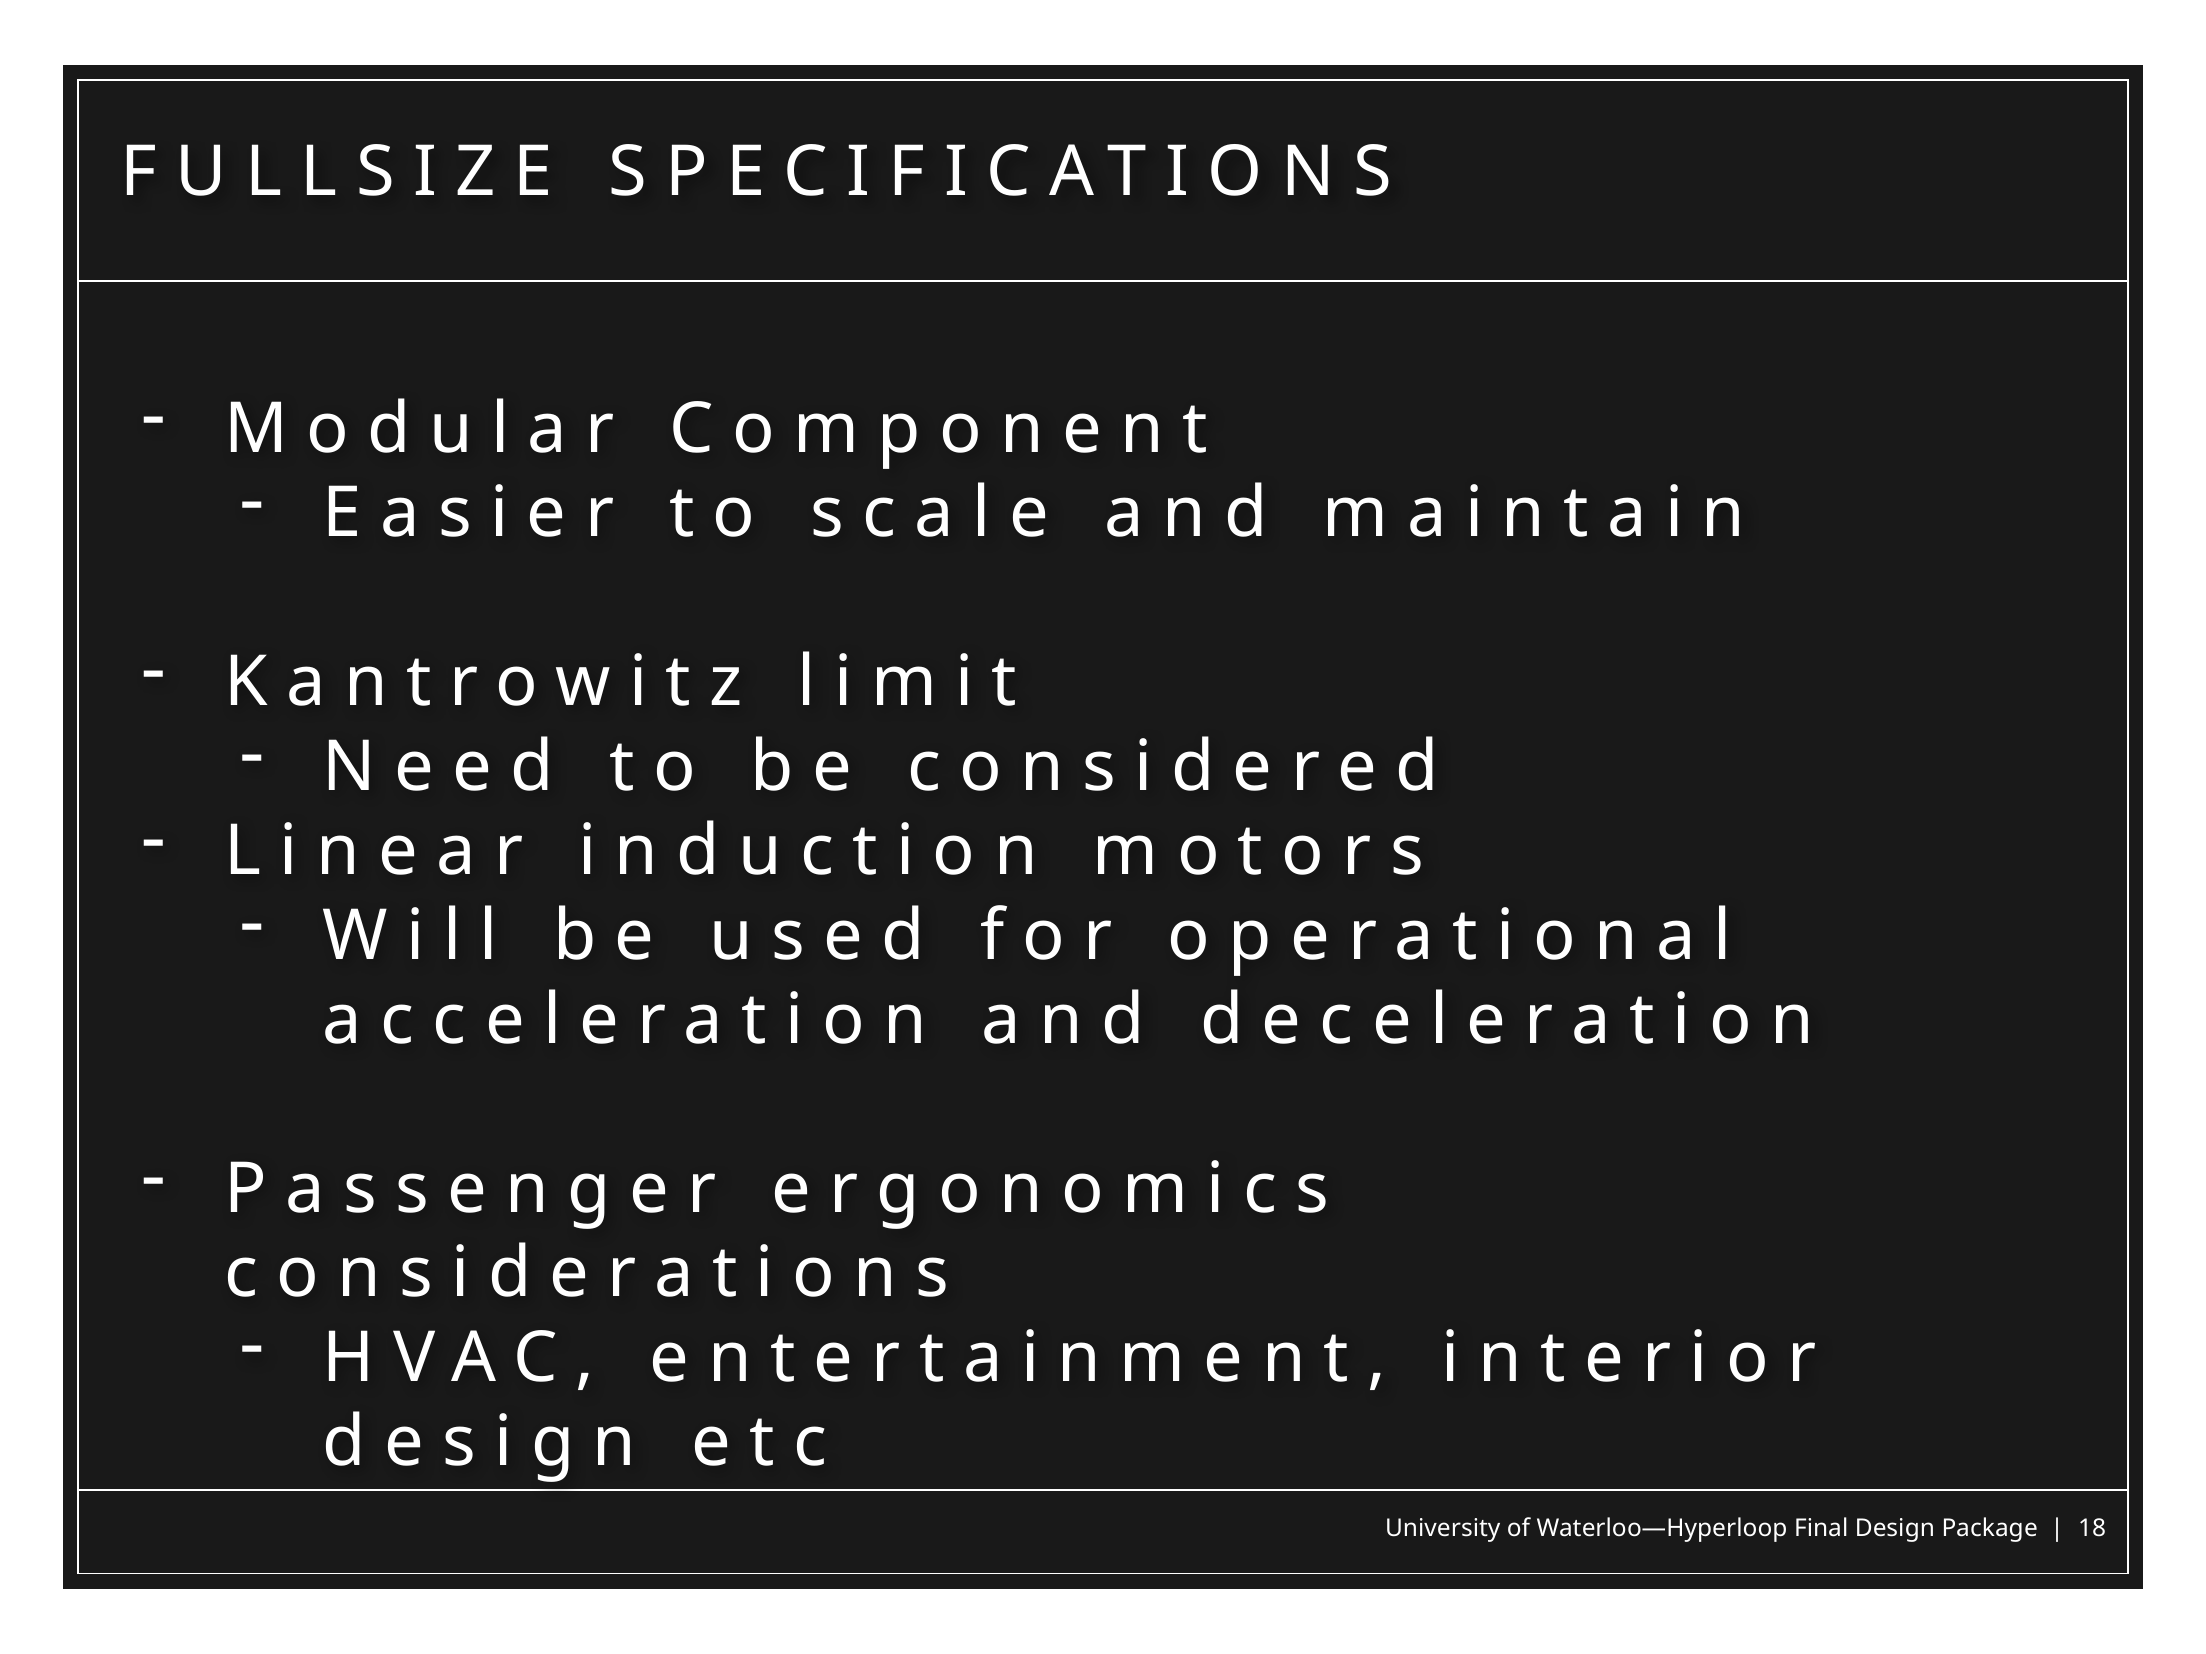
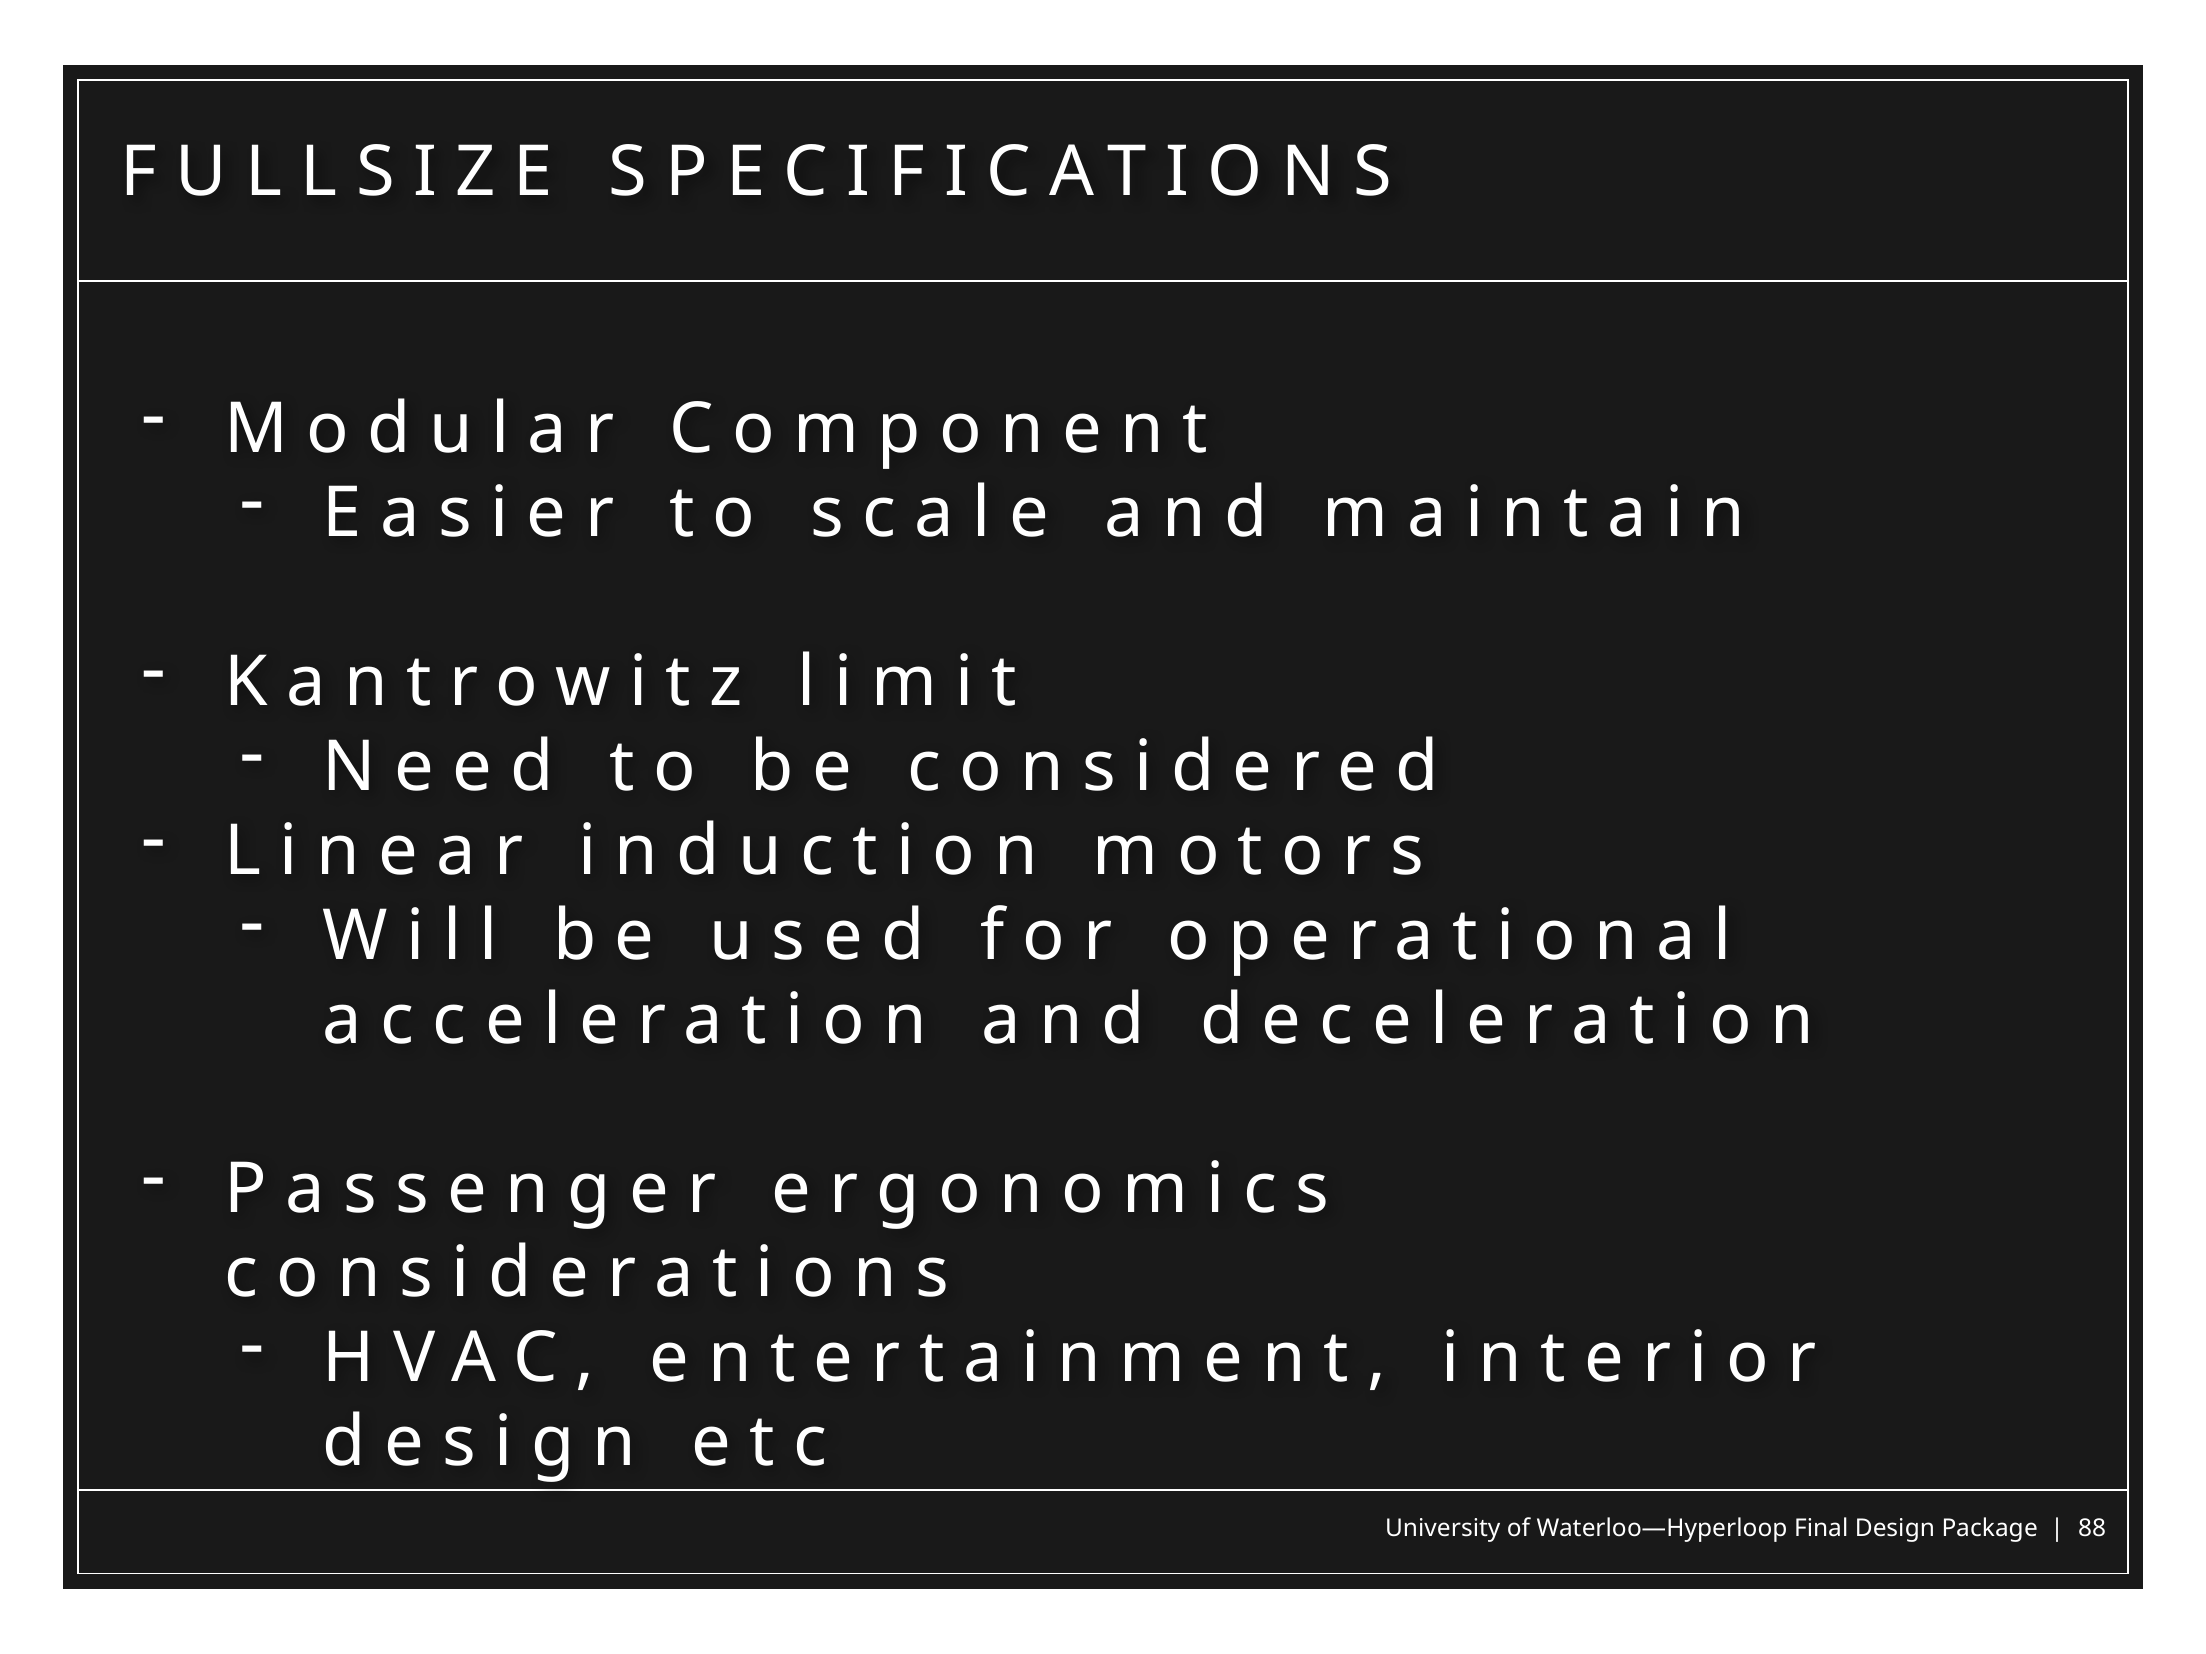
18: 18 -> 88 (2092, 1529)
